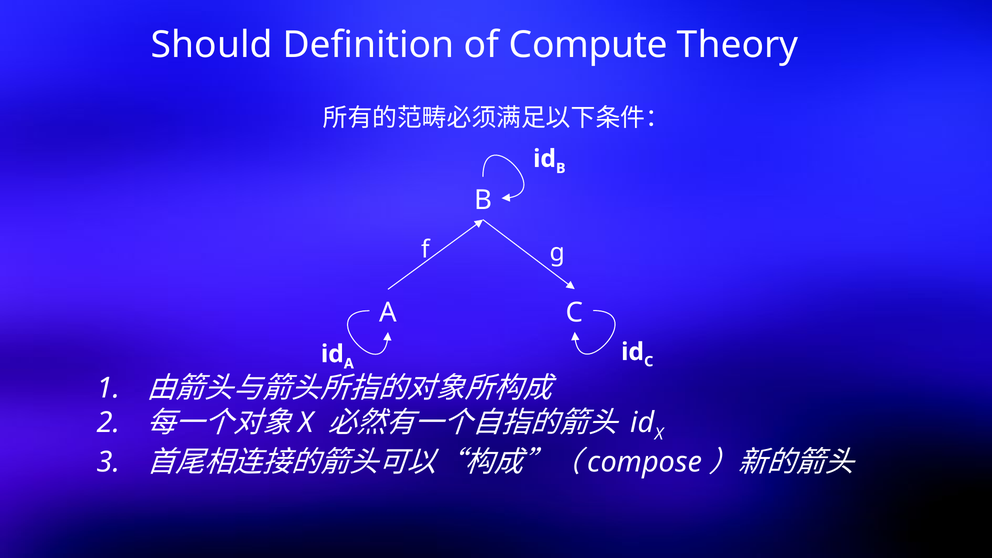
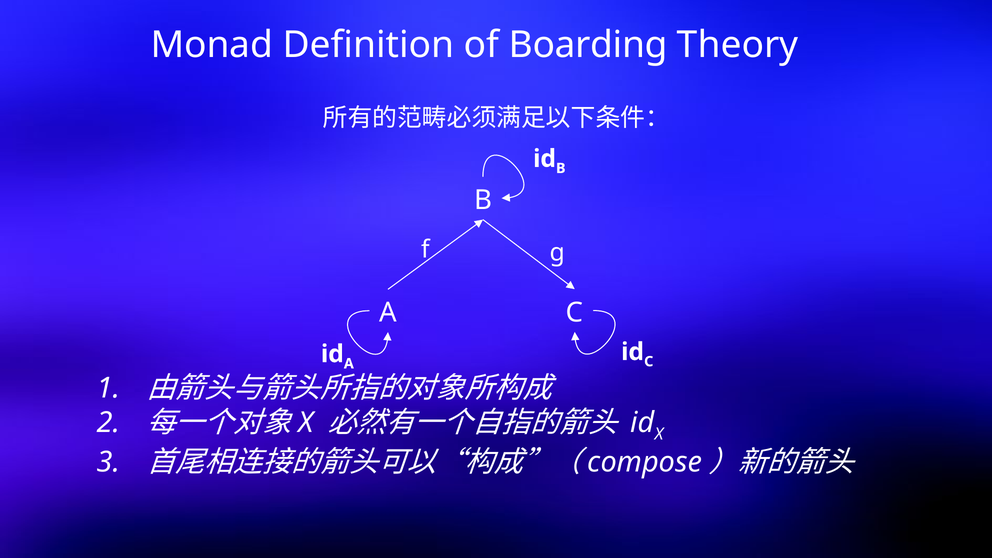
Should: Should -> Monad (212, 45)
Compute: Compute -> Boarding (588, 45)
